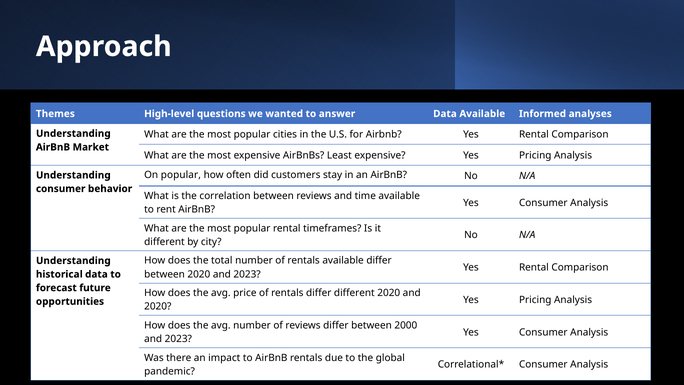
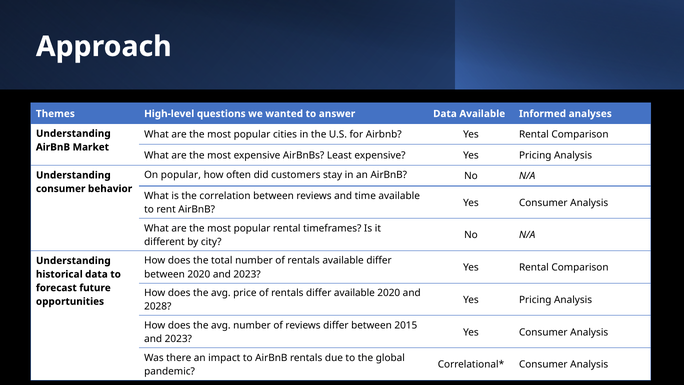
differ different: different -> available (354, 293)
2020: 2020 -> 2028 (158, 306)
2000: 2000 -> 2015 (406, 325)
